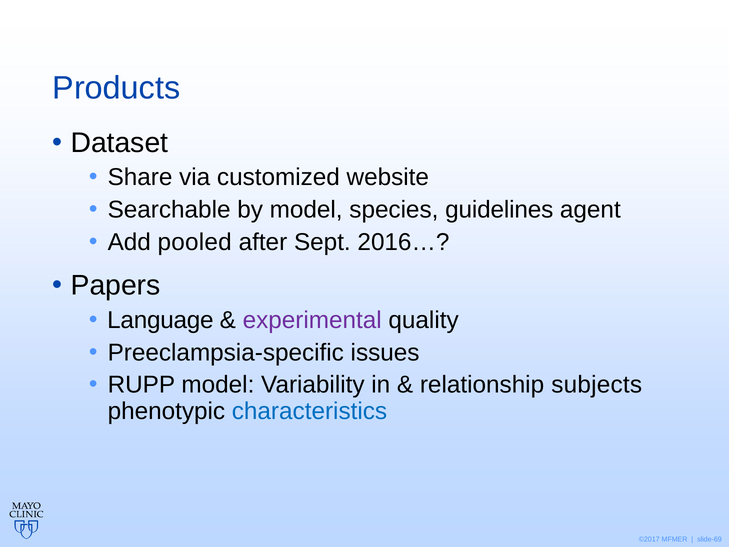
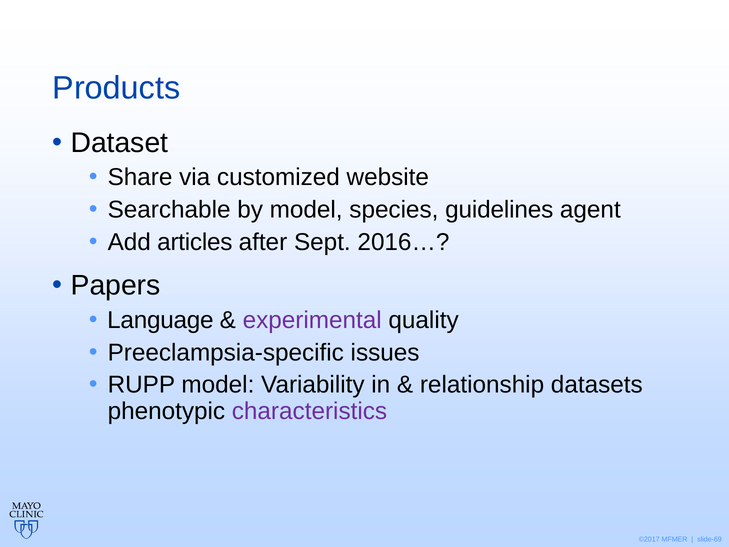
pooled: pooled -> articles (195, 242)
subjects: subjects -> datasets (597, 385)
characteristics colour: blue -> purple (309, 411)
